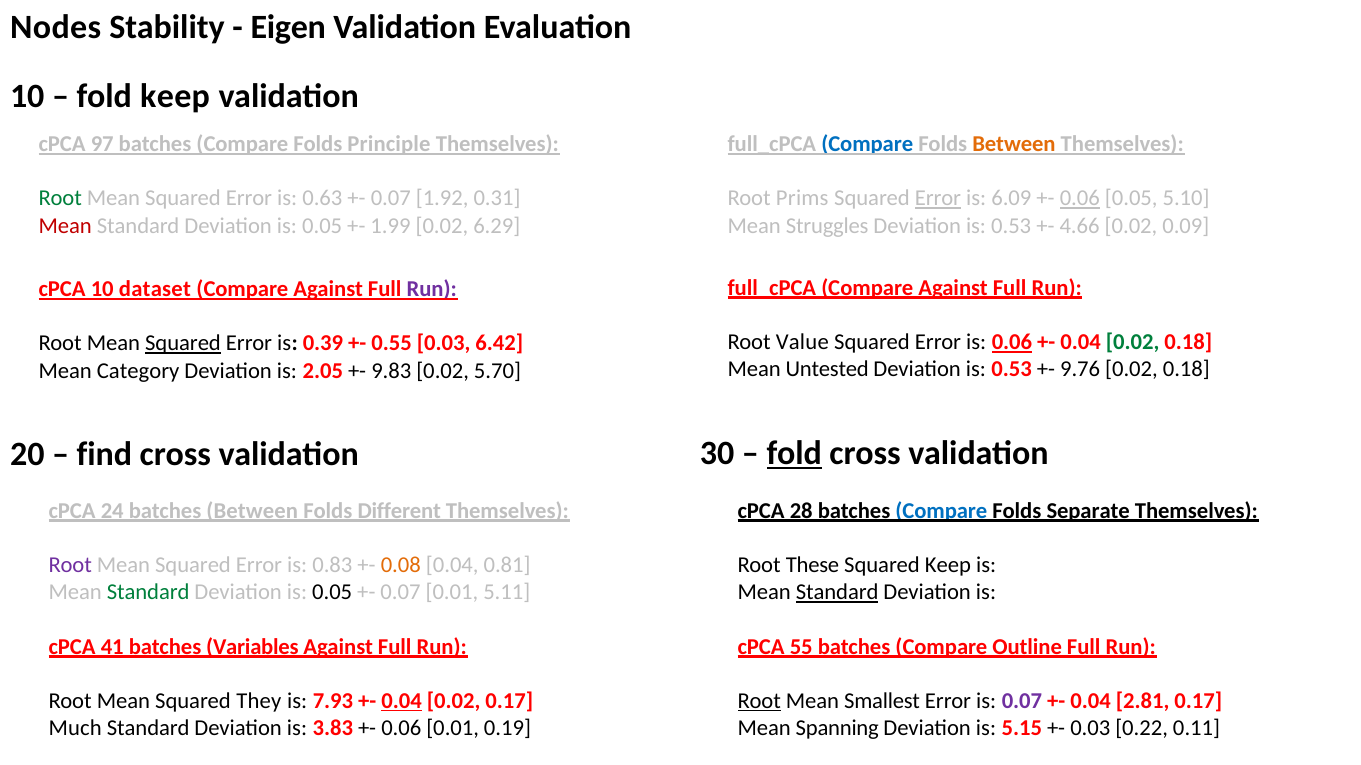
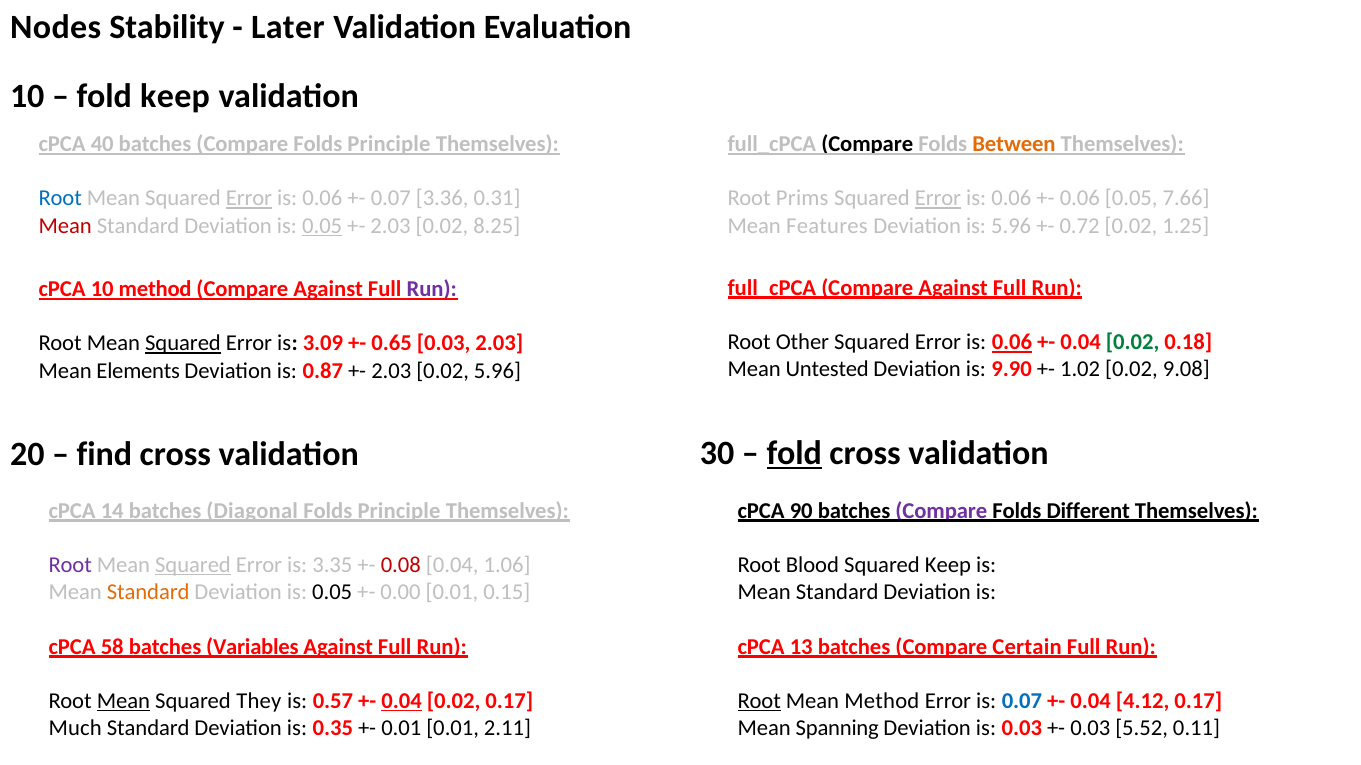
Eigen: Eigen -> Later (288, 28)
97: 97 -> 40 (102, 144)
Compare colour: blue -> black (867, 144)
Root colour: green -> blue (60, 199)
Error underline: none -> present (249, 199)
0.63: 0.63 -> 0.06 (322, 199)
1.92: 1.92 -> 3.36 (442, 199)
6.09: 6.09 -> 0.06 (1011, 199)
0.06 underline: present -> none (1080, 199)
5.10: 5.10 -> 7.66 (1186, 199)
0.05 underline: none -> present (322, 226)
1.99: 1.99 -> 2.03 (390, 226)
6.29: 6.29 -> 8.25 (497, 226)
Struggles: Struggles -> Features (827, 226)
0.53: 0.53 -> 5.96 (1011, 226)
4.66: 4.66 -> 0.72 (1080, 226)
0.09: 0.09 -> 1.25 (1186, 226)
10 dataset: dataset -> method (155, 289)
Value: Value -> Other (802, 342)
0.39: 0.39 -> 3.09 (323, 344)
0.55: 0.55 -> 0.65 (392, 344)
0.03 6.42: 6.42 -> 2.03 (499, 344)
0.53: 0.53 -> 9.90 (1012, 370)
9.76: 9.76 -> 1.02 (1080, 370)
0.18: 0.18 -> 9.08 (1186, 370)
Category: Category -> Elements (138, 371)
2.05: 2.05 -> 0.87 (323, 371)
9.83: 9.83 -> 2.03 (391, 371)
0.02 5.70: 5.70 -> 5.96 (497, 371)
24: 24 -> 14 (112, 511)
batches Between: Between -> Diagonal (252, 511)
Different: Different -> Principle (399, 511)
28: 28 -> 90 (801, 511)
Compare colour: blue -> purple (941, 511)
Separate: Separate -> Different (1088, 511)
Squared underline: none -> present (193, 565)
0.83: 0.83 -> 3.35 (332, 565)
0.08 colour: orange -> red (401, 565)
0.81: 0.81 -> 1.06 (507, 565)
These: These -> Blood (812, 565)
Standard colour: green -> orange (148, 593)
0.07: 0.07 -> 0.00 (401, 593)
5.11: 5.11 -> 0.15 (507, 593)
Standard underline: present -> none (837, 593)
41: 41 -> 58 (112, 647)
55: 55 -> 13 (801, 647)
Outline: Outline -> Certain (1027, 647)
Mean underline: none -> present (123, 701)
7.93: 7.93 -> 0.57 (333, 701)
Mean Smallest: Smallest -> Method (882, 701)
0.07 colour: purple -> blue (1022, 701)
2.81: 2.81 -> 4.12 (1143, 701)
3.83: 3.83 -> 0.35 (333, 729)
0.06: 0.06 -> 0.01 (401, 729)
0.19: 0.19 -> 2.11 (507, 729)
is 5.15: 5.15 -> 0.03 (1022, 729)
0.22: 0.22 -> 5.52 (1142, 729)
